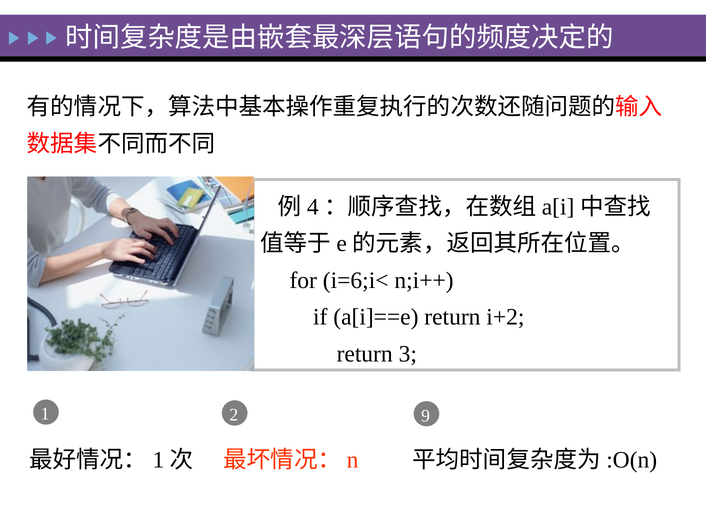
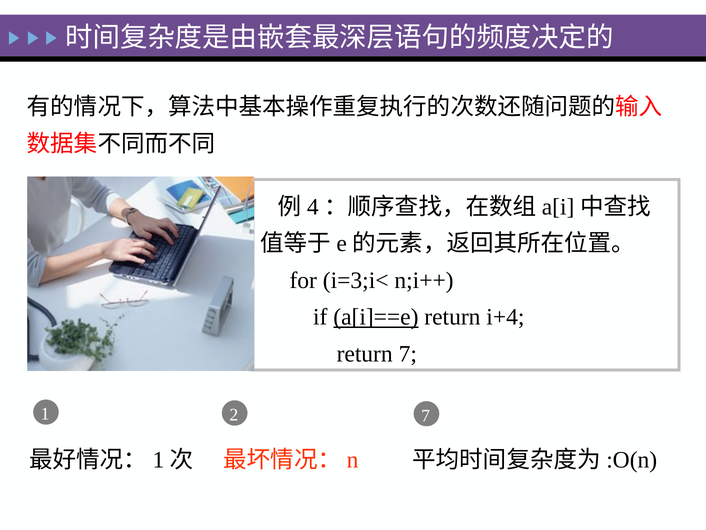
i=6;i<: i=6;i< -> i=3;i< (356, 280)
a[i]==e underline: none -> present (376, 317)
i+2: i+2 -> i+4 (505, 317)
return 3: 3 -> 7 (408, 354)
2 9: 9 -> 7 (426, 415)
